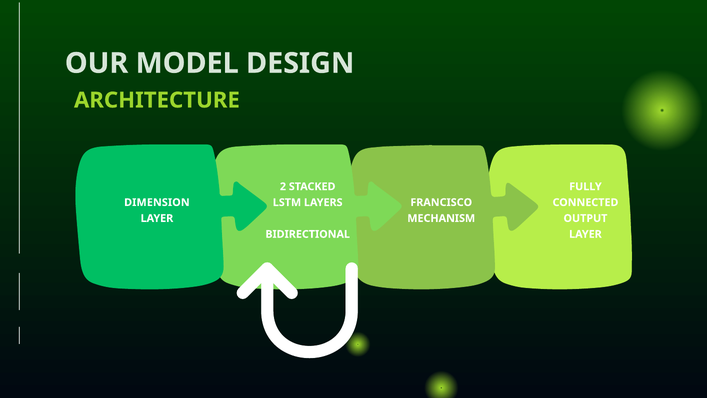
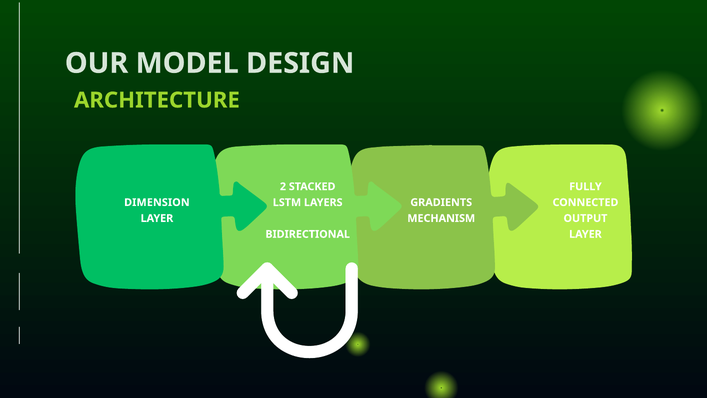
FRANCISCO: FRANCISCO -> GRADIENTS (441, 202)
